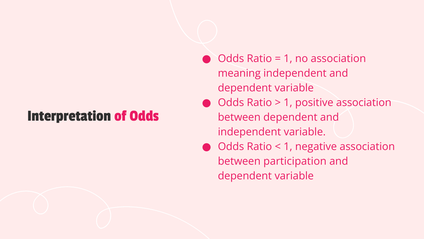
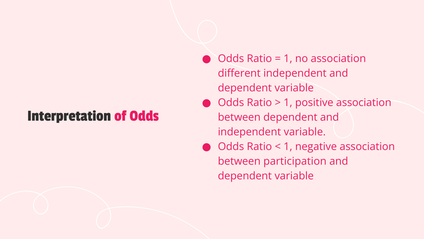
meaning: meaning -> different (239, 73)
